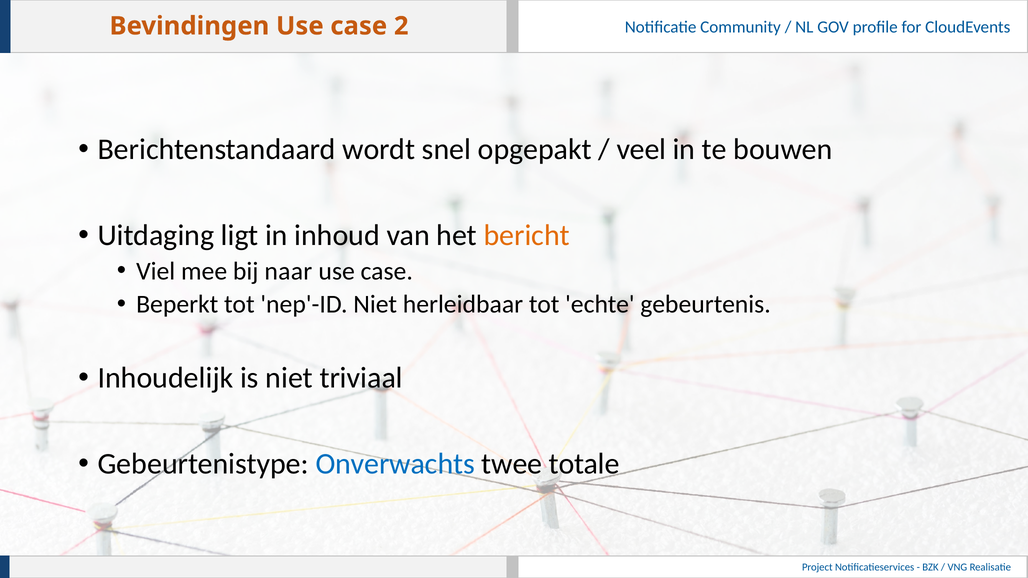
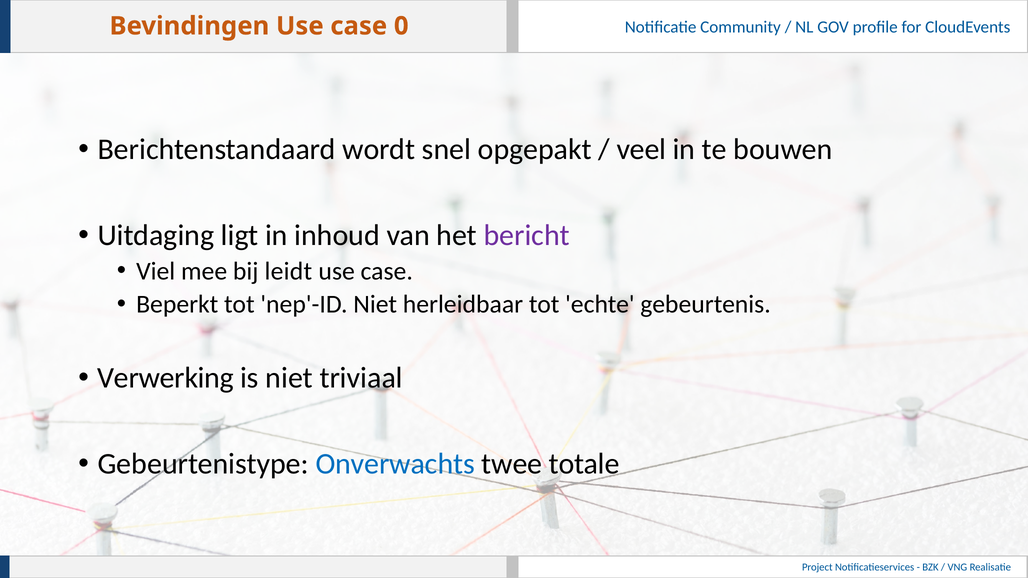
2: 2 -> 0 (401, 26)
bericht colour: orange -> purple (527, 236)
naar: naar -> leidt (288, 271)
Inhoudelijk: Inhoudelijk -> Verwerking (166, 378)
